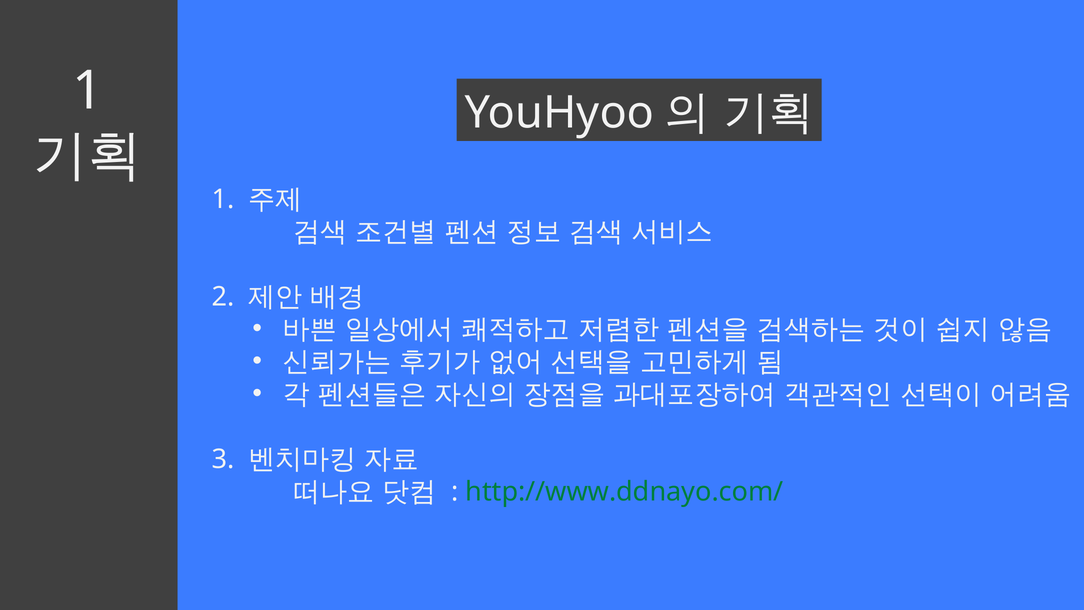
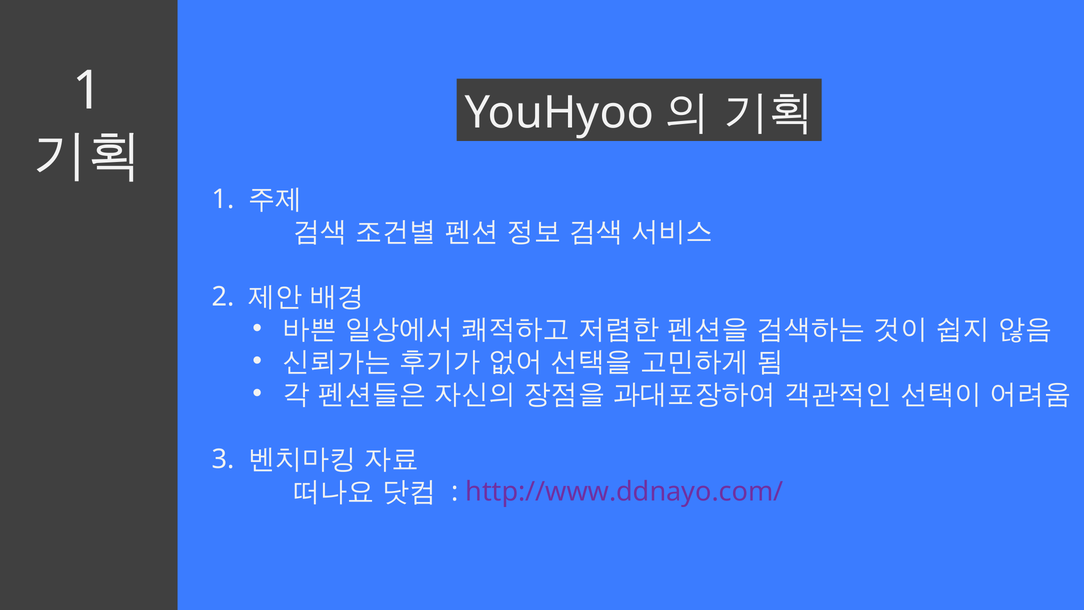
http://www.ddnayo.com/ colour: green -> purple (624, 492)
